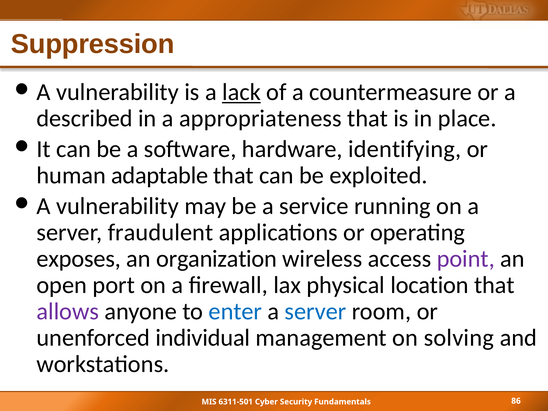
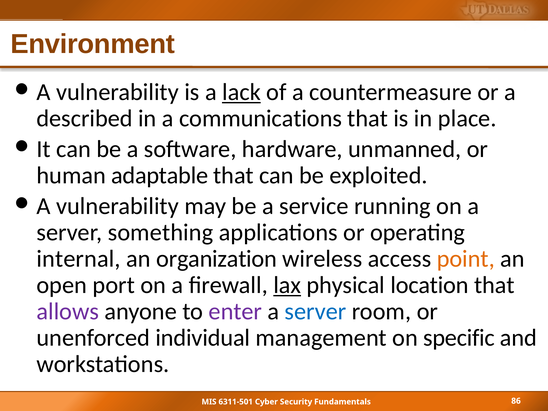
Suppression: Suppression -> Environment (93, 44)
appropriateness: appropriateness -> communications (261, 118)
identifying: identifying -> unmanned (405, 149)
fraudulent: fraudulent -> something (161, 232)
exposes: exposes -> internal (79, 259)
point colour: purple -> orange (466, 259)
lax underline: none -> present (287, 285)
enter colour: blue -> purple (235, 311)
solving: solving -> specific (459, 338)
